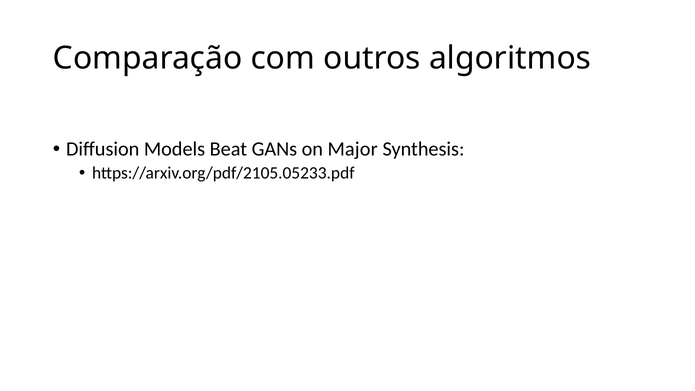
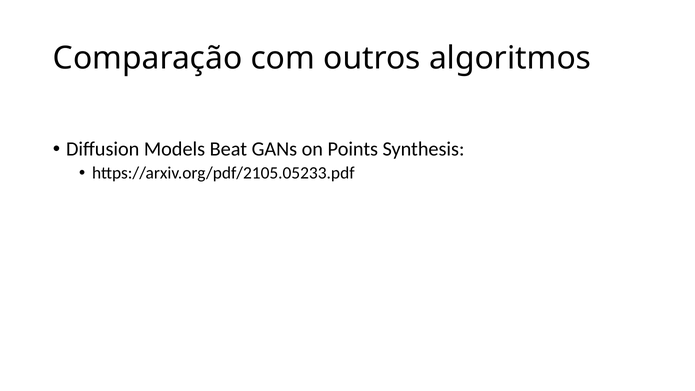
Major: Major -> Points (353, 149)
